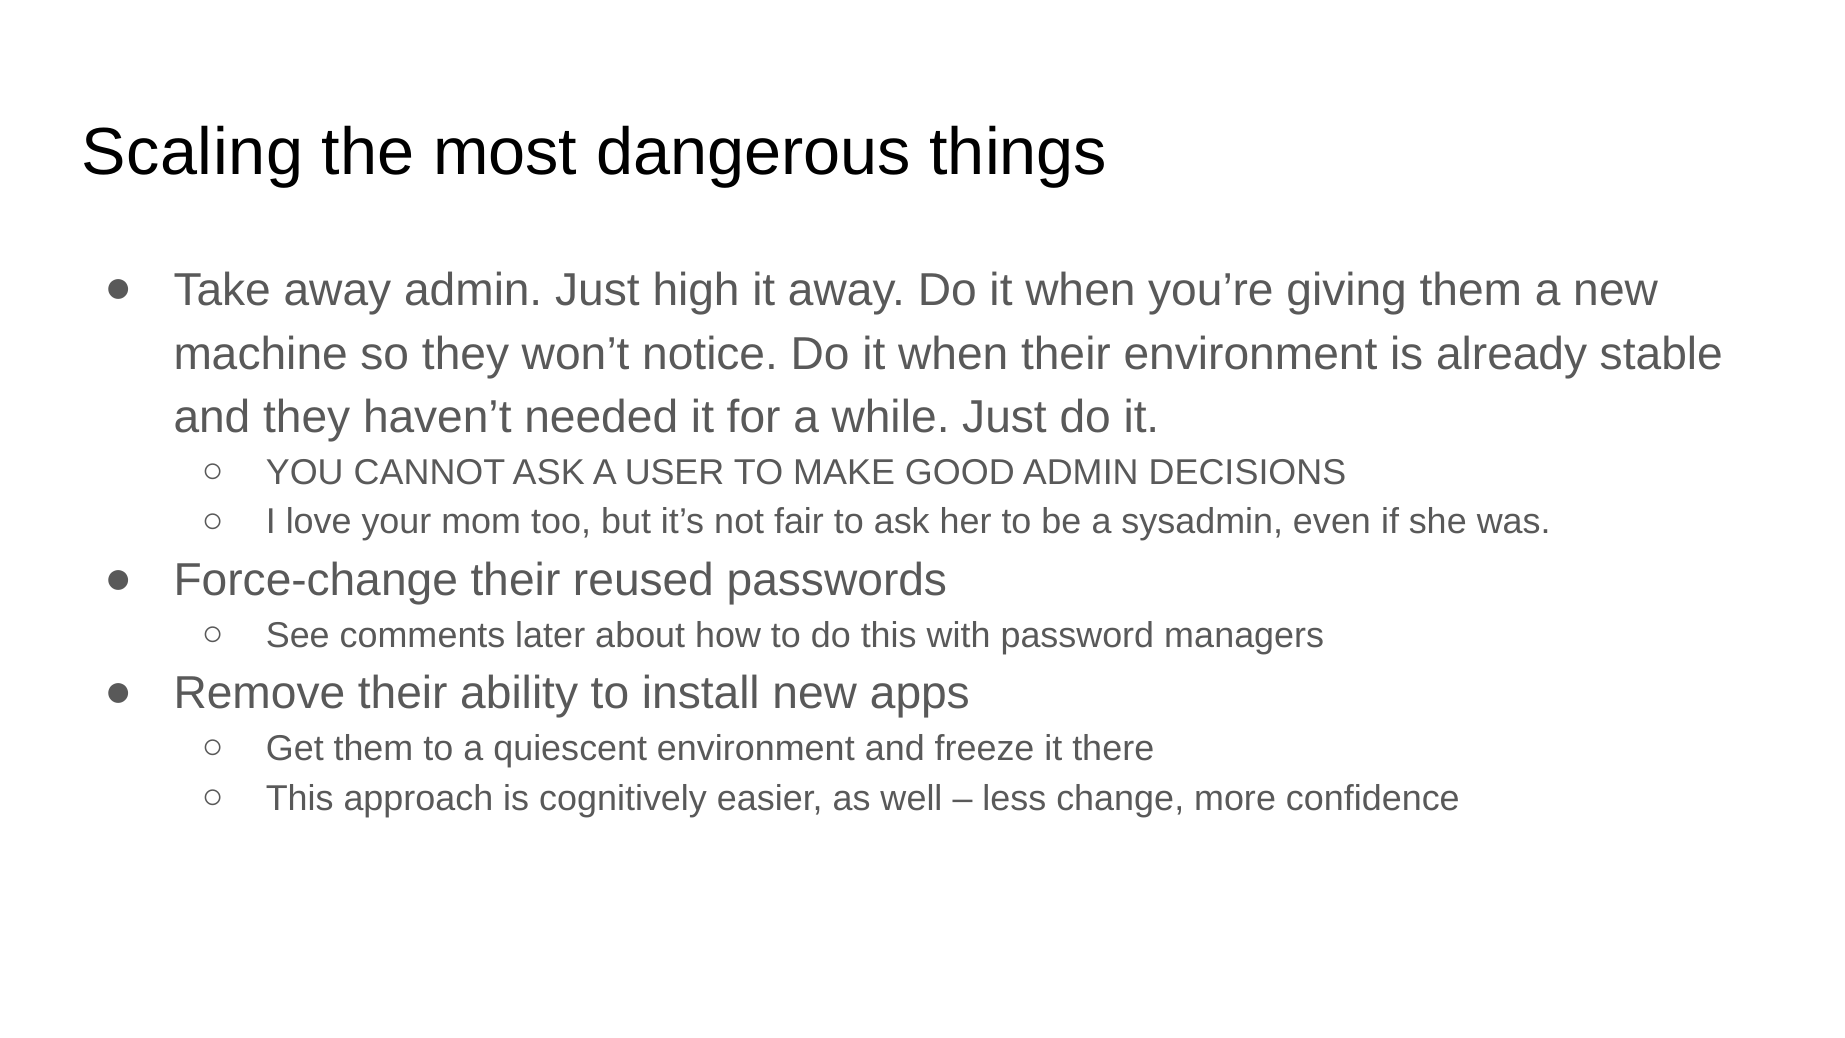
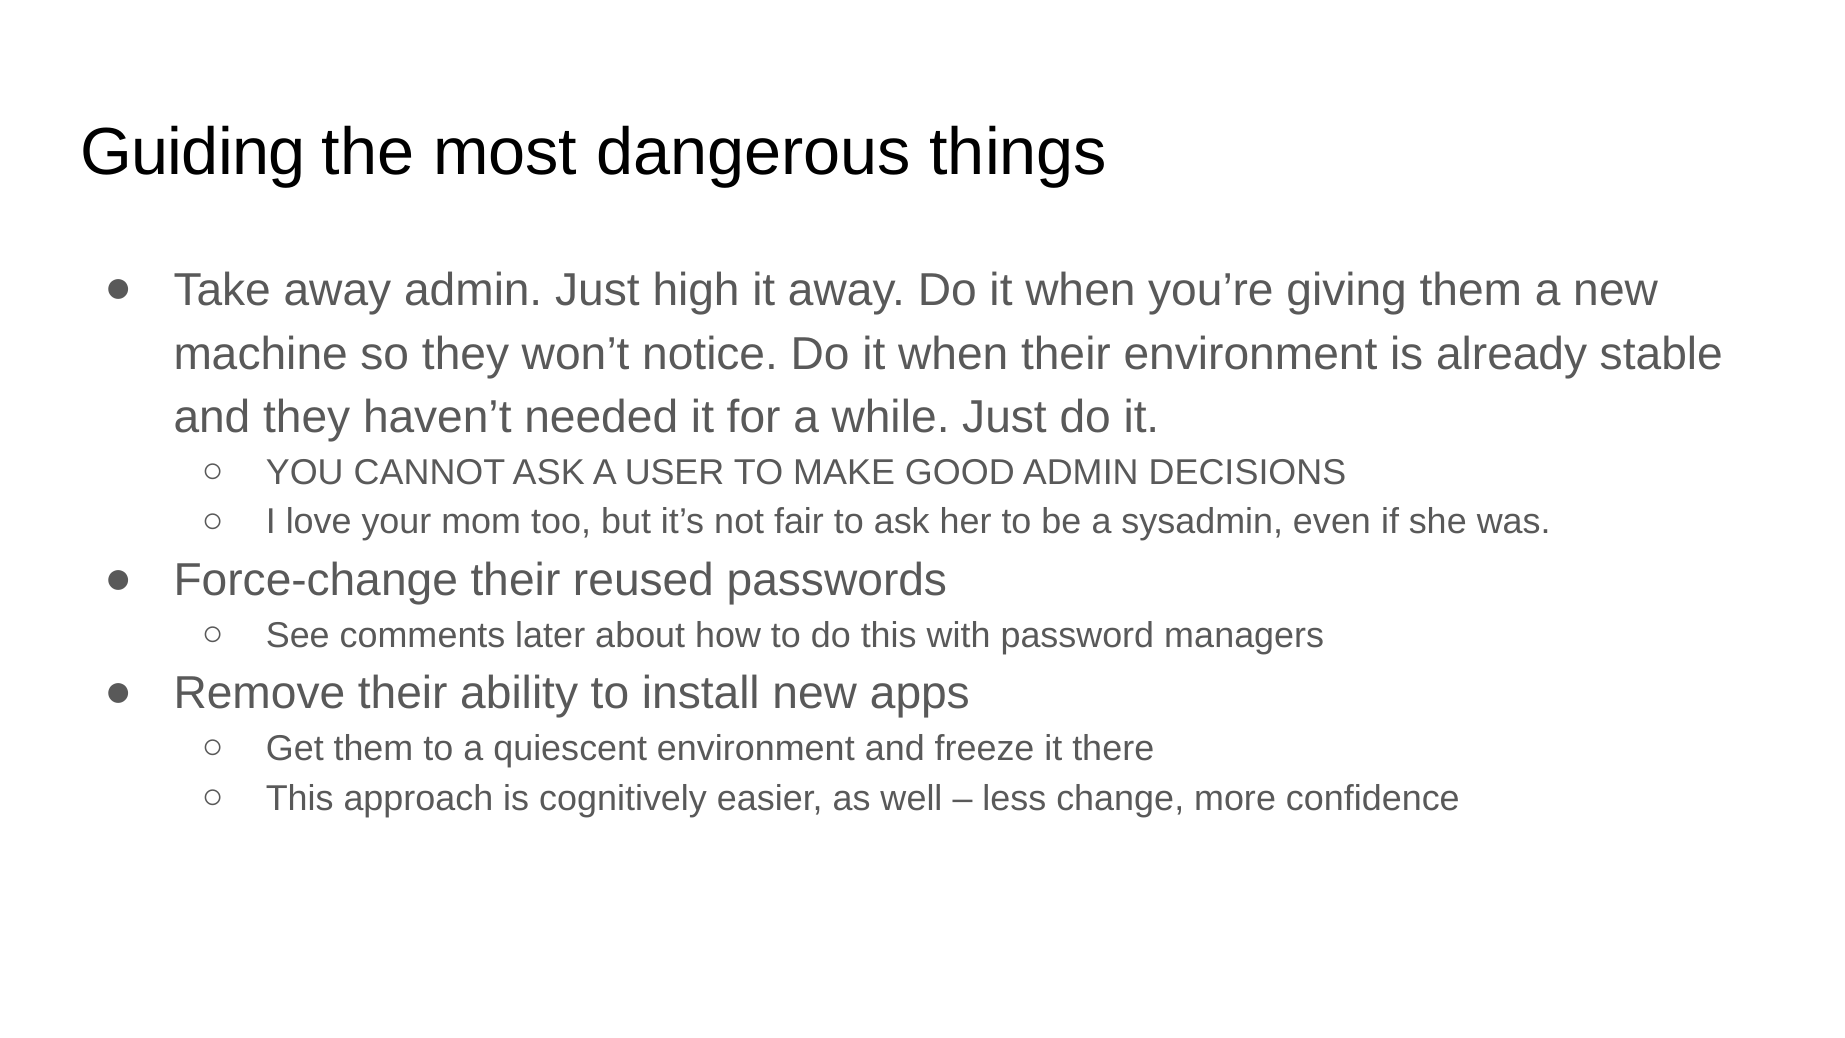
Scaling: Scaling -> Guiding (193, 153)
